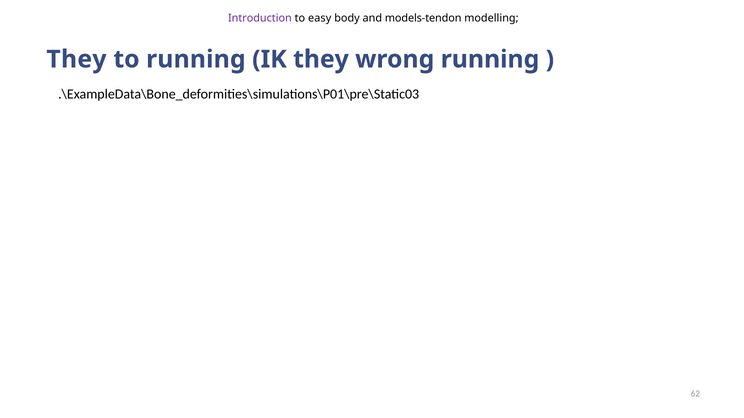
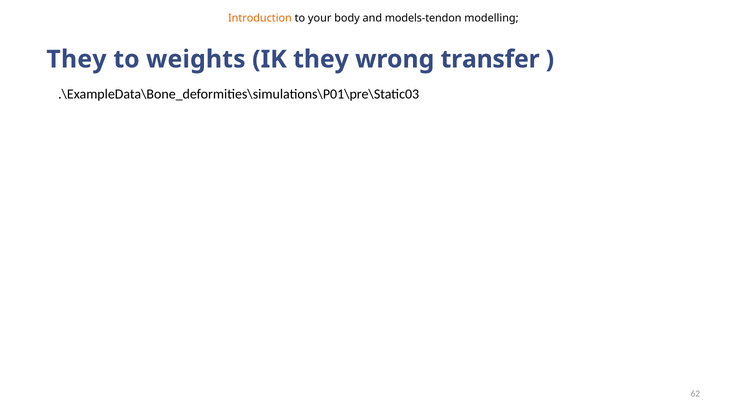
Introduction colour: purple -> orange (260, 18)
easy: easy -> your (320, 18)
to running: running -> weights (196, 59)
wrong running: running -> transfer (490, 59)
